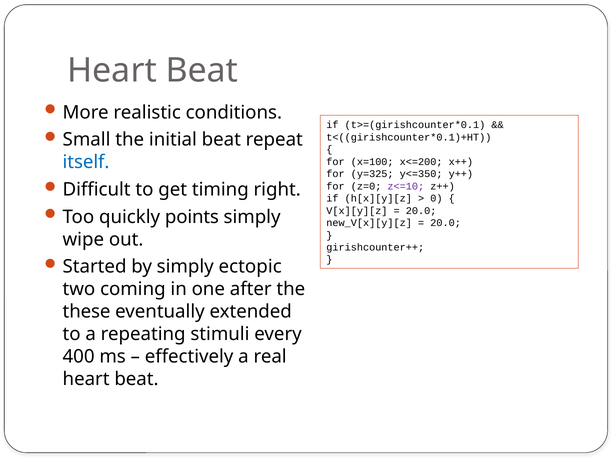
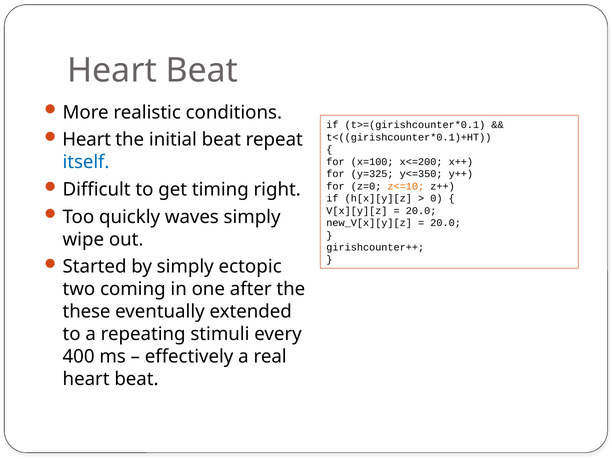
Small: Small -> Heart (87, 140)
z<=10 colour: purple -> orange (406, 186)
points: points -> waves (192, 217)
